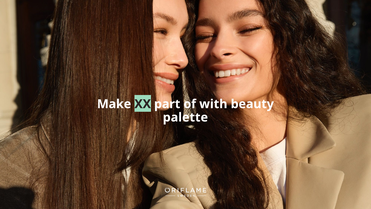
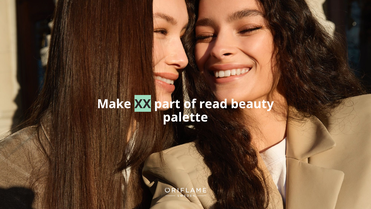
with: with -> read (213, 104)
